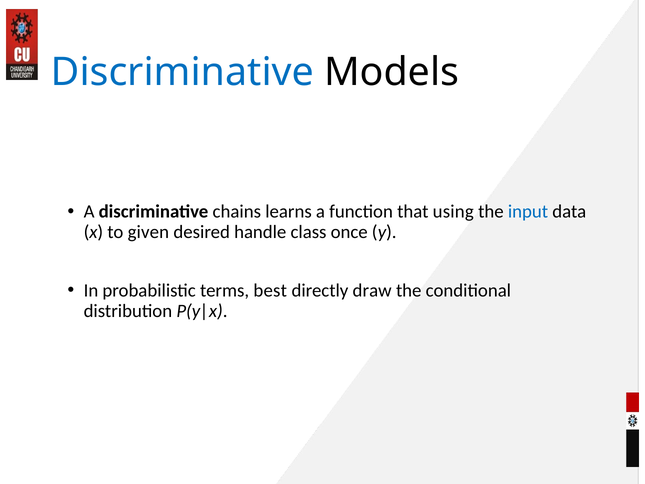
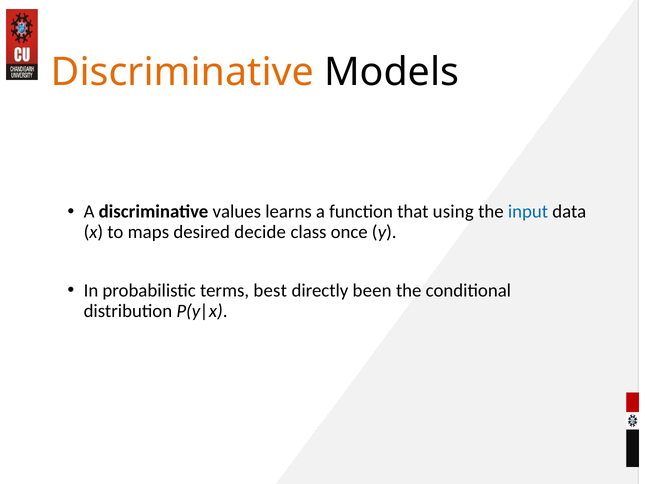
Discriminative colour: blue -> orange (182, 72)
chains: chains -> values (237, 211)
given: given -> maps (148, 232)
handle: handle -> decide (260, 232)
draw: draw -> been (372, 290)
